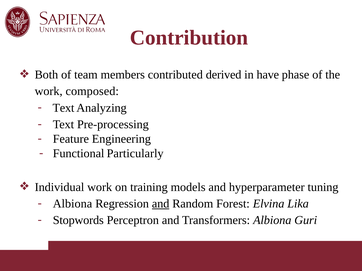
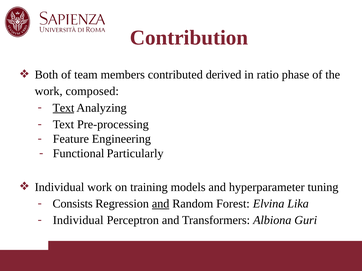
have: have -> ratio (268, 75)
Text underline: none -> present (63, 108)
Albiona: Albiona -> Consists (73, 204)
Stopwords: Stopwords -> Individual (78, 221)
